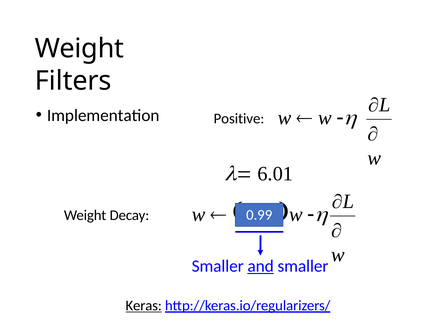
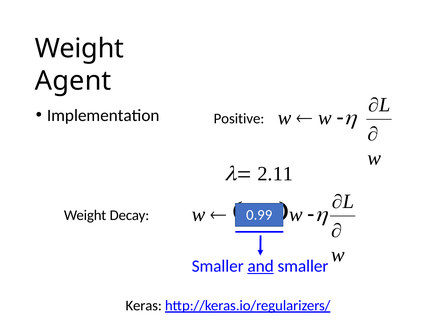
Filters: Filters -> Agent (73, 81)
6.01: 6.01 -> 2.11 (275, 174)
Keras underline: present -> none (144, 306)
